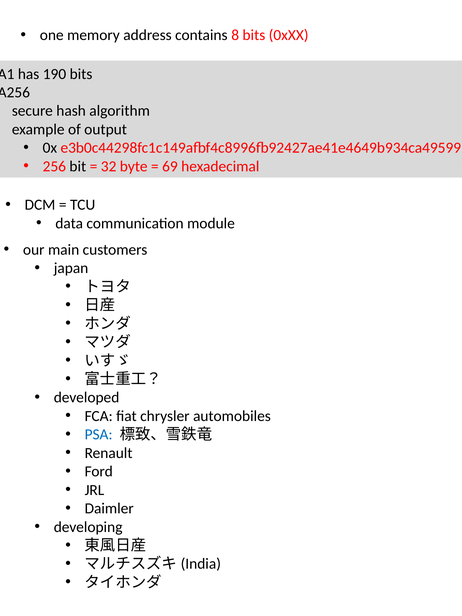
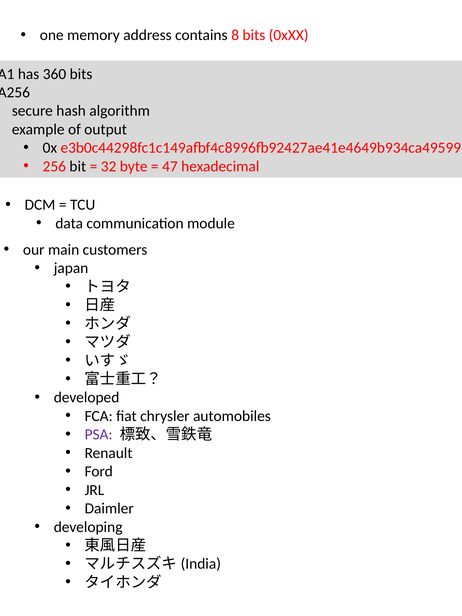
190: 190 -> 360 (54, 74)
69: 69 -> 47 (170, 166)
PSA colour: blue -> purple (99, 435)
